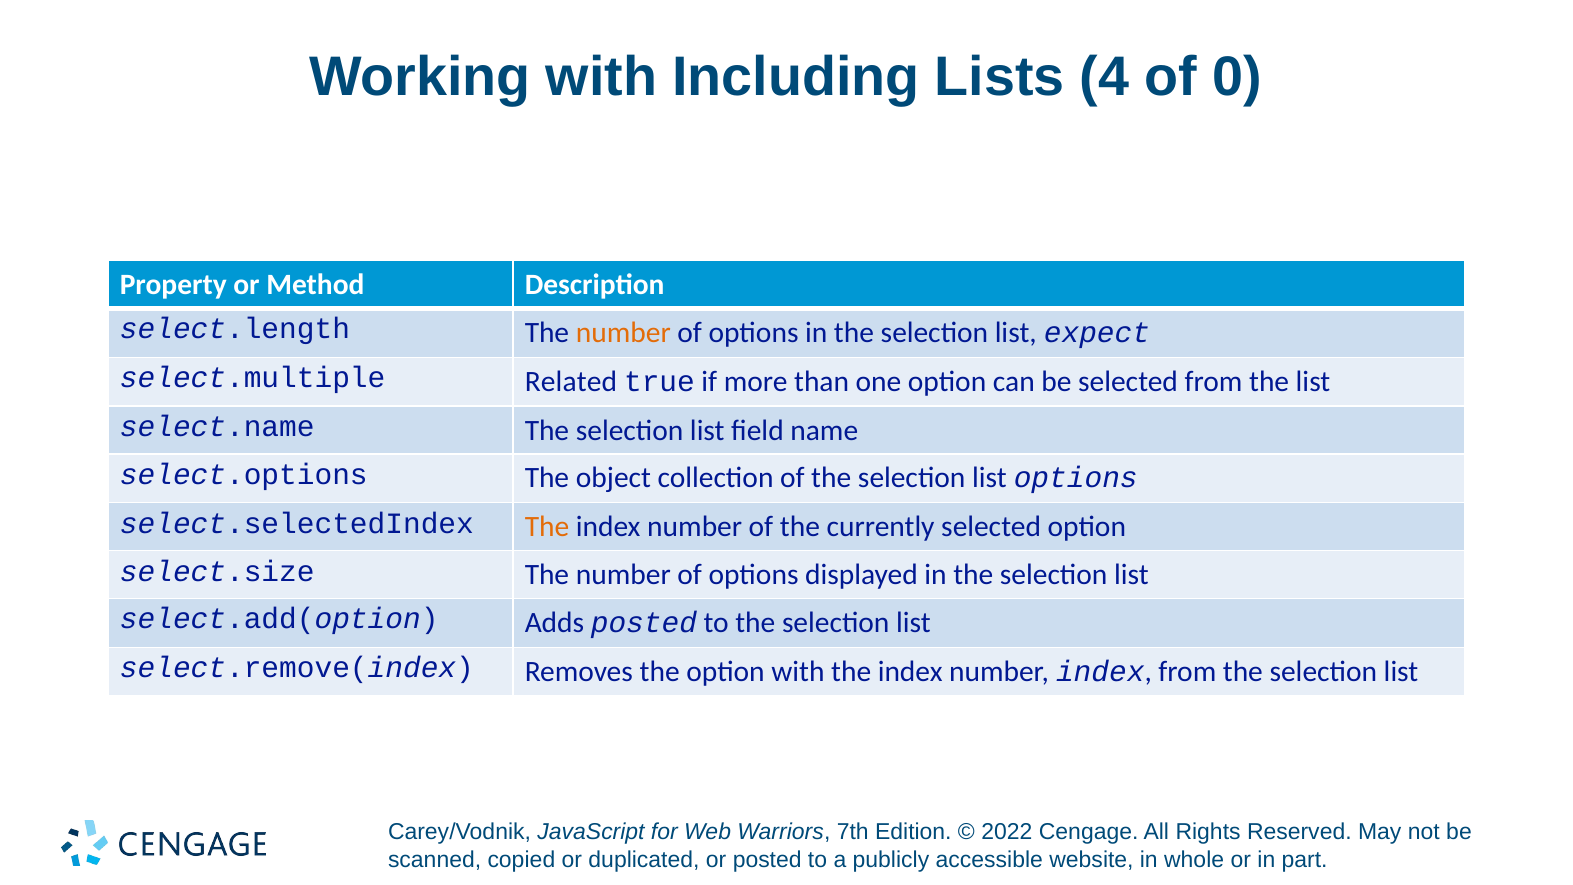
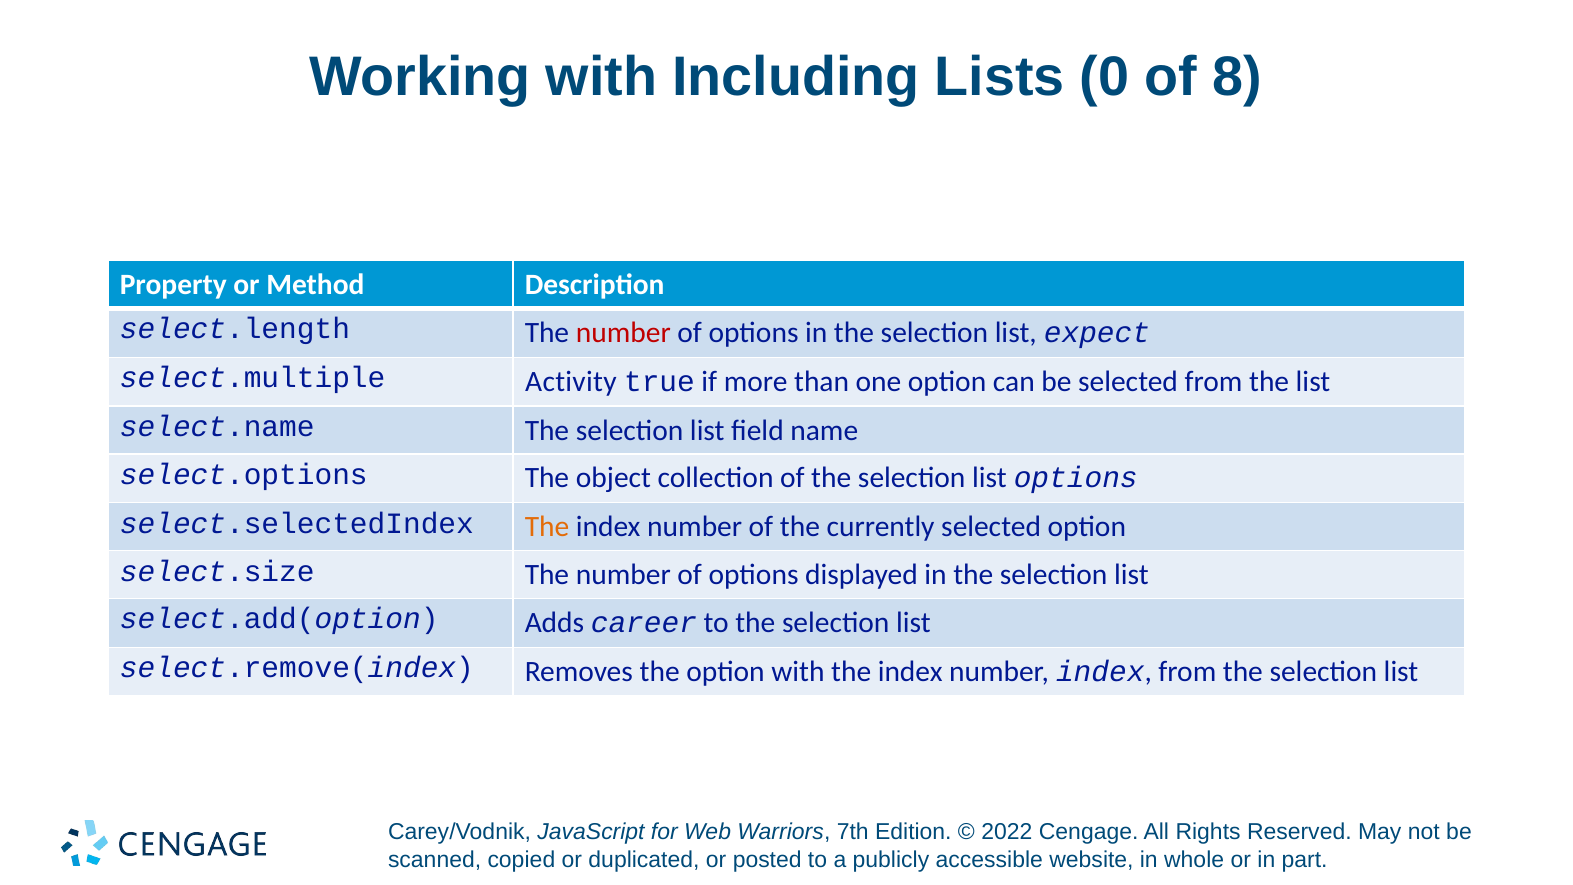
4: 4 -> 0 (1105, 77)
0: 0 -> 8 (1237, 77)
number colour: orange -> red (623, 333)
Related: Related -> Activity (571, 381)
Adds posted: posted -> career (644, 623)
